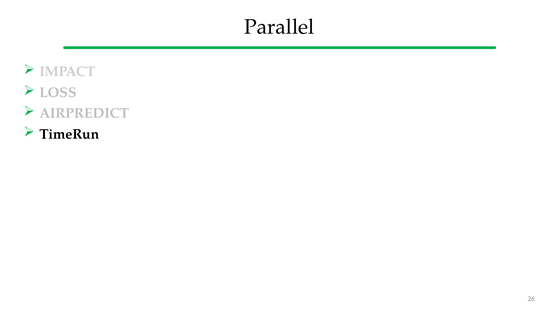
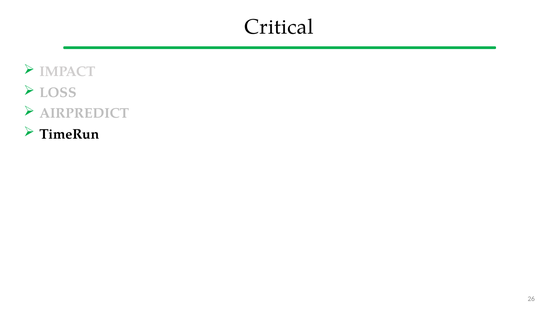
Parallel: Parallel -> Critical (279, 27)
